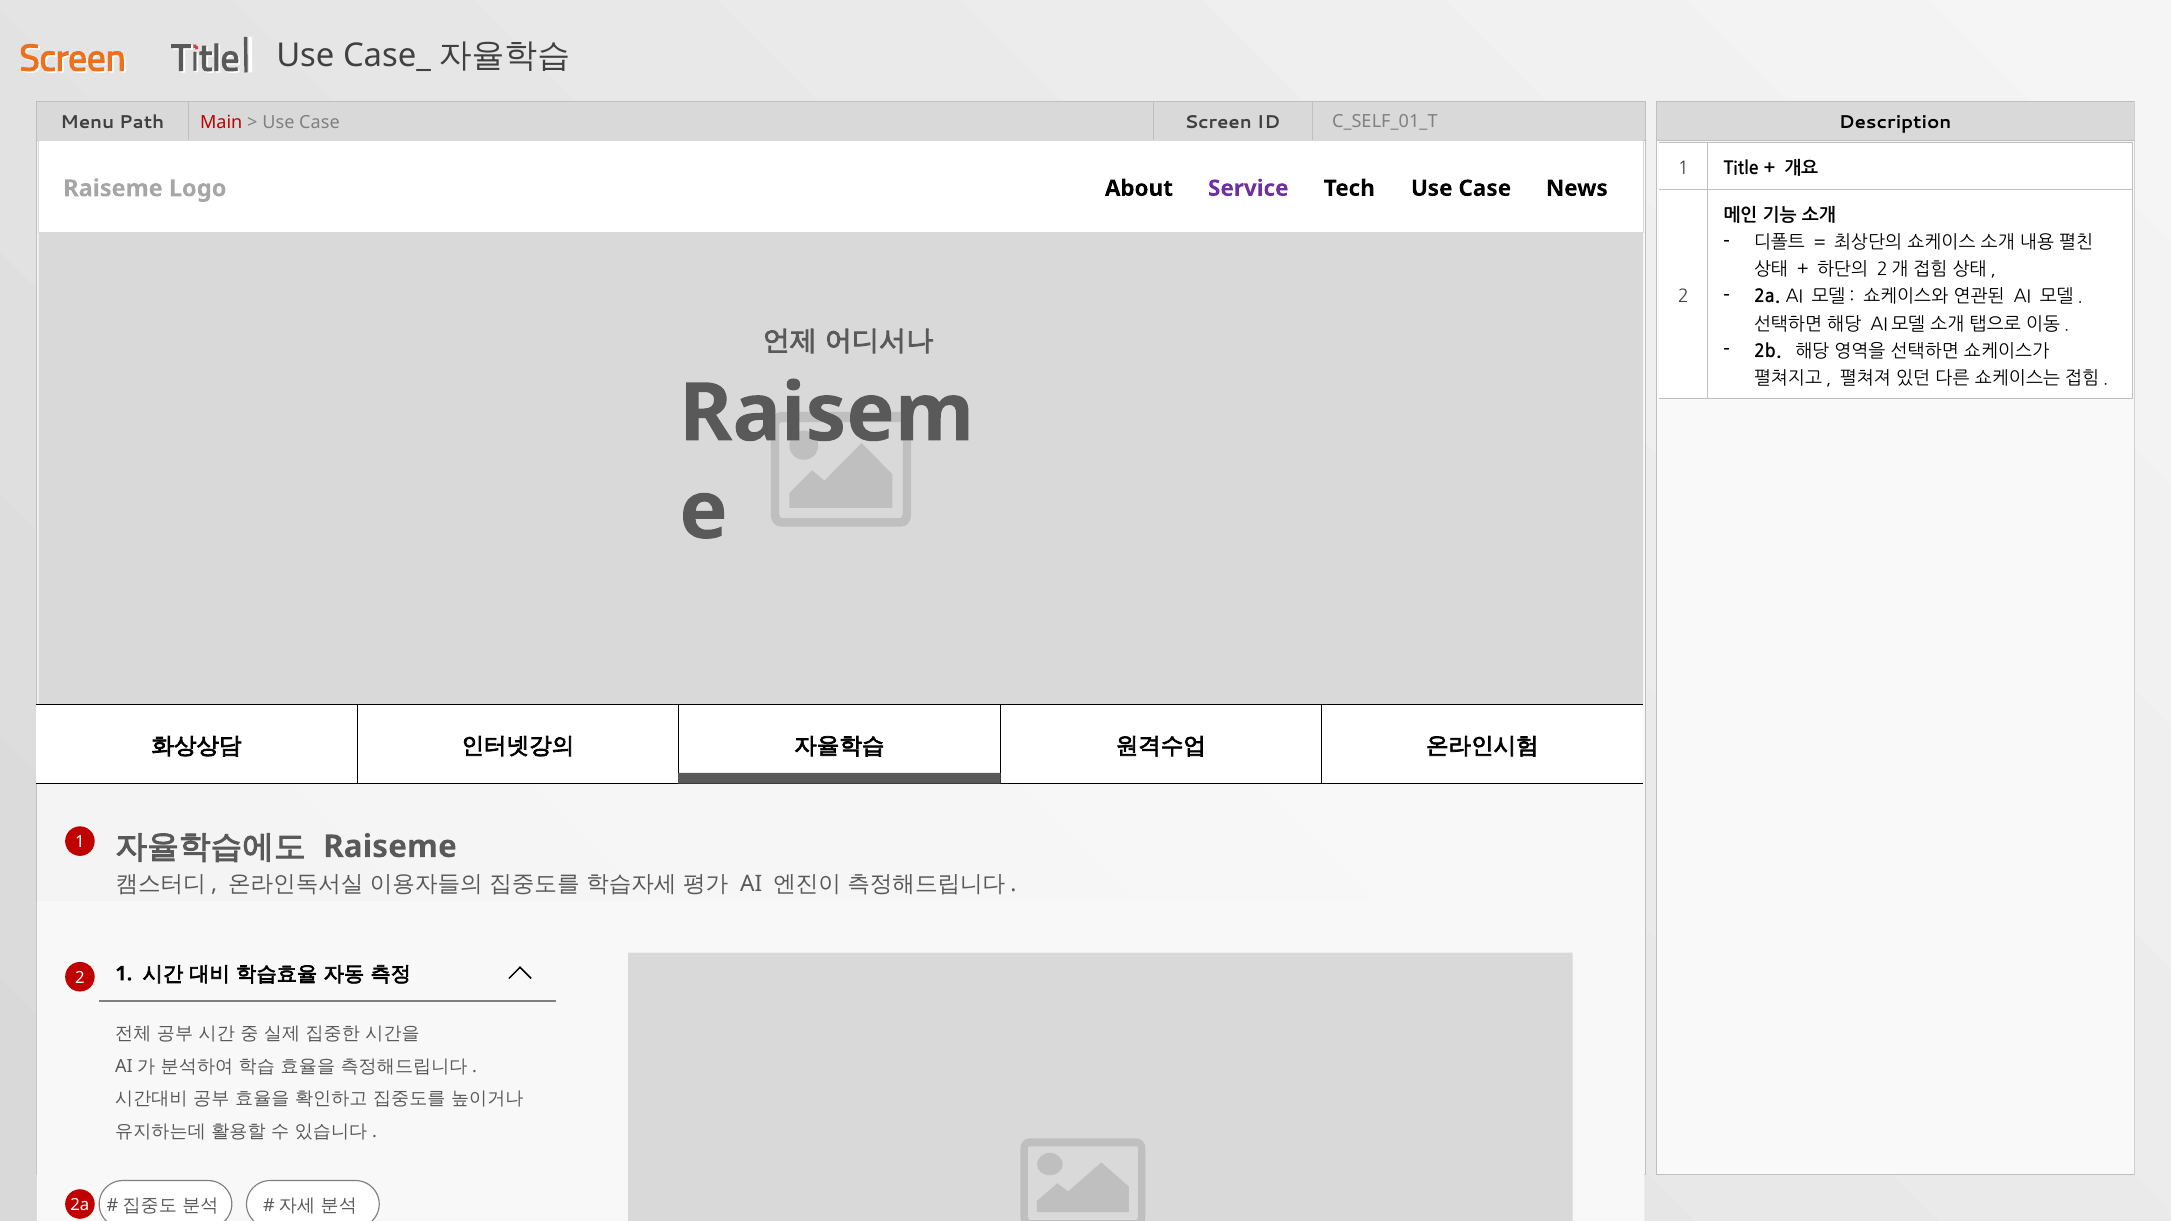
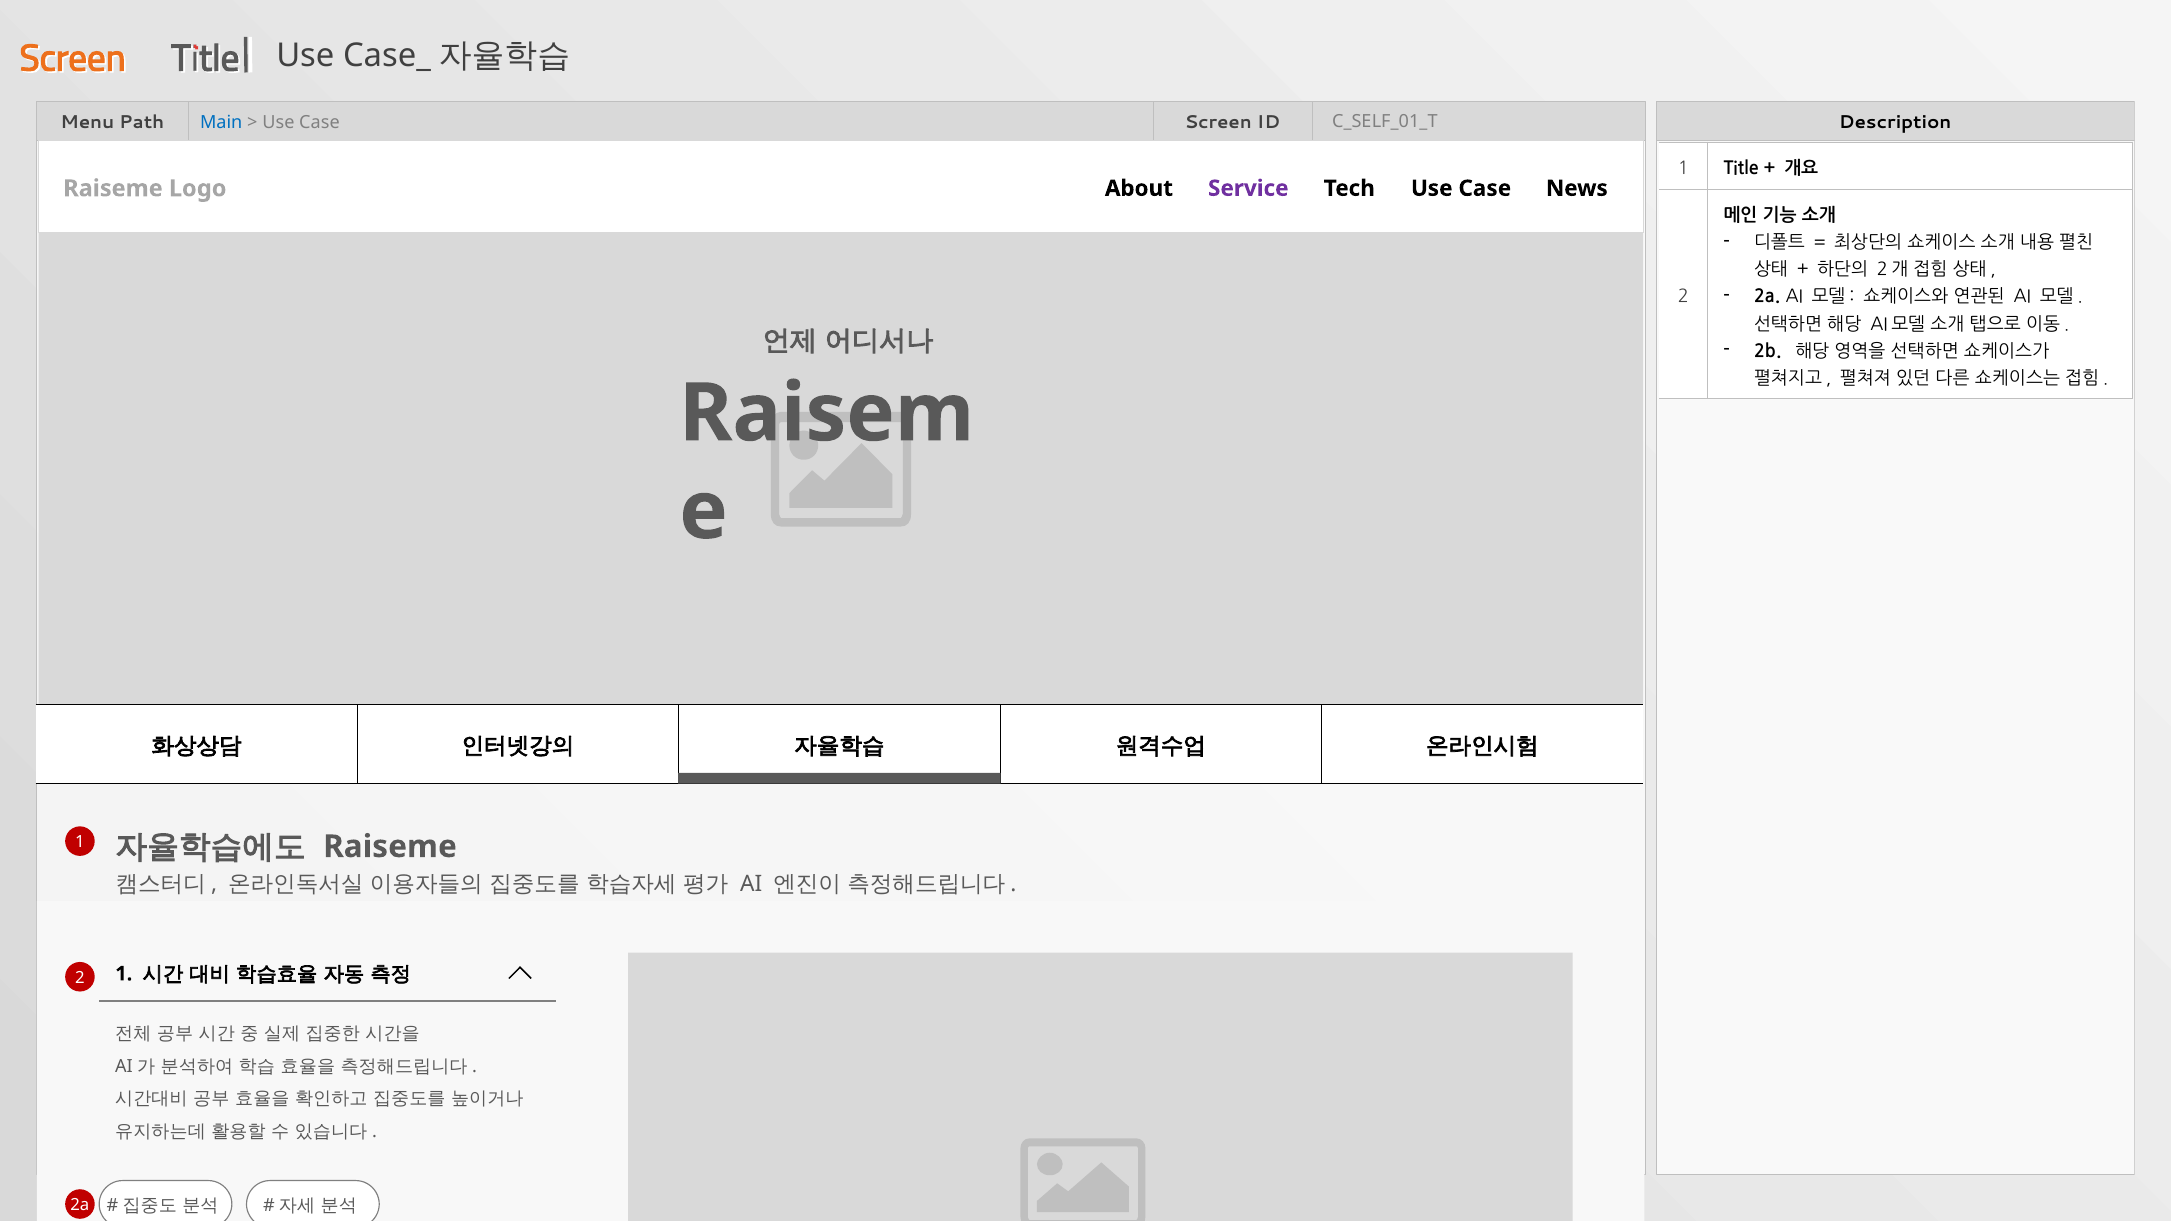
Main colour: red -> blue (221, 123)
